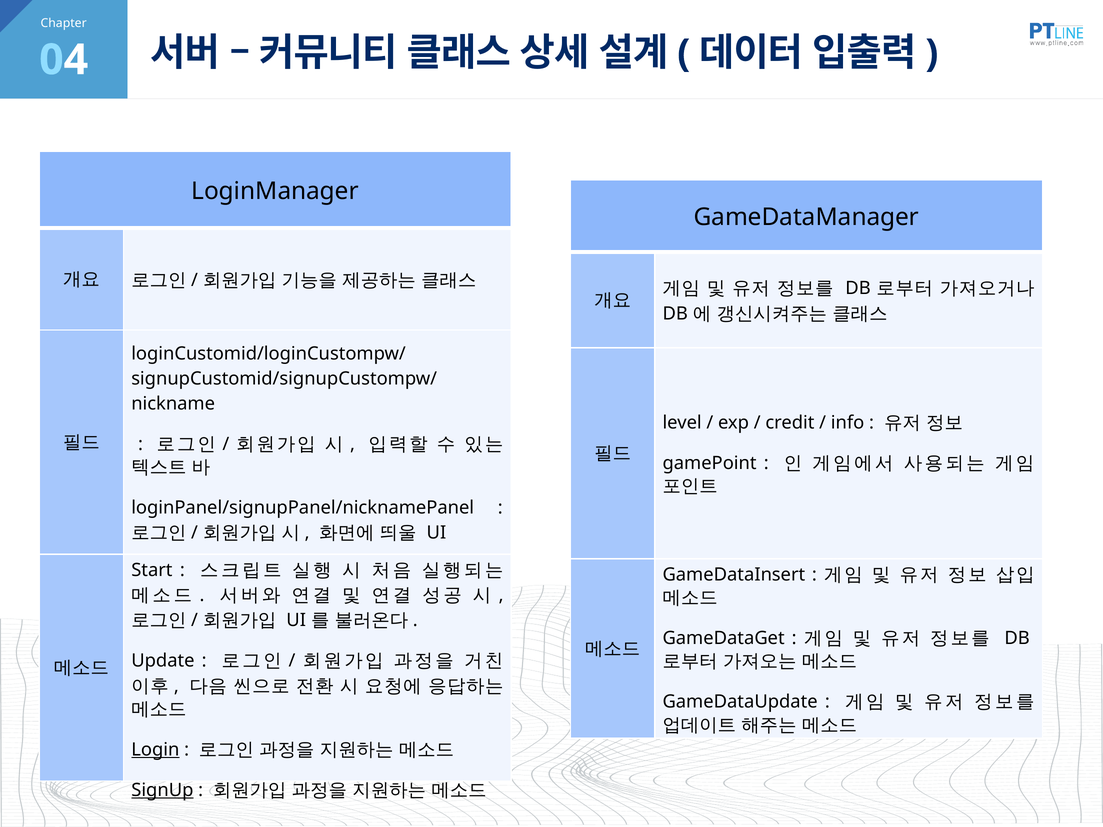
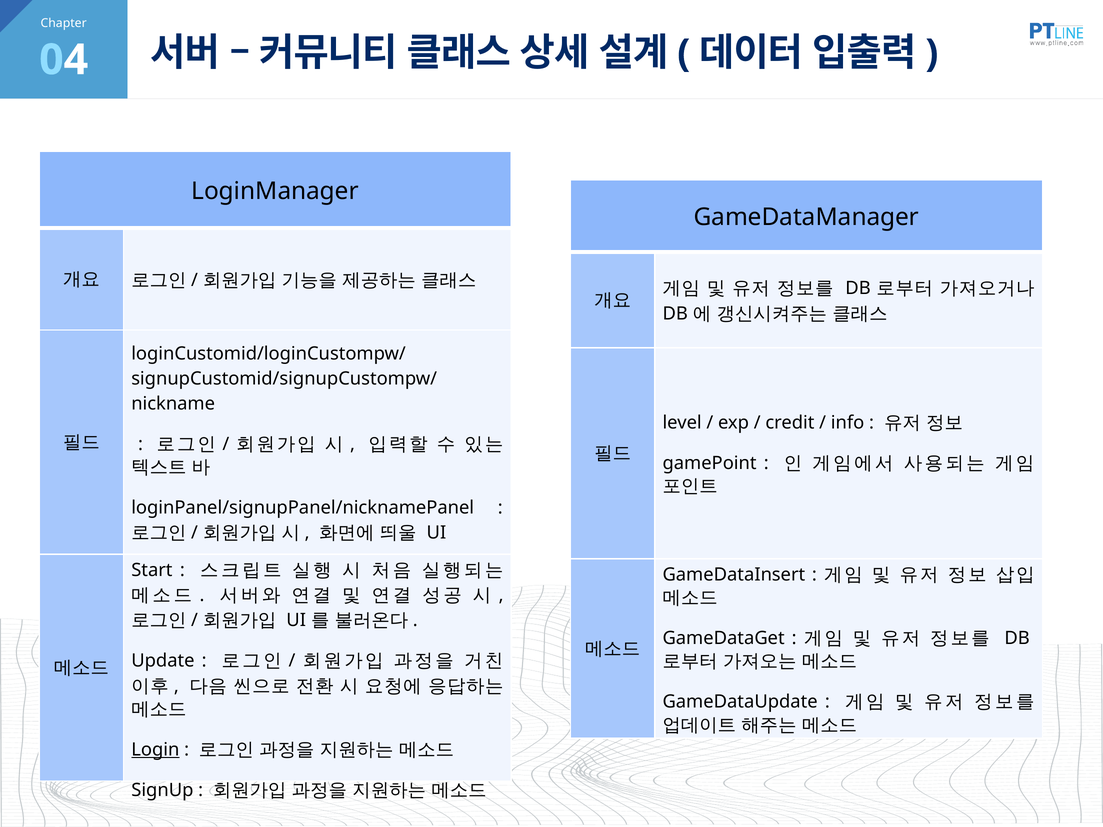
SignUp underline: present -> none (162, 790)
